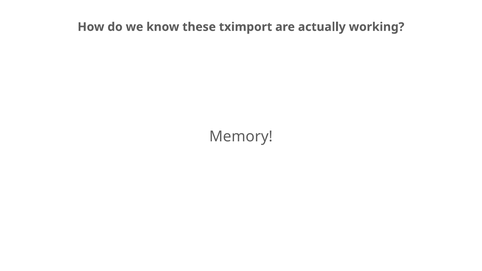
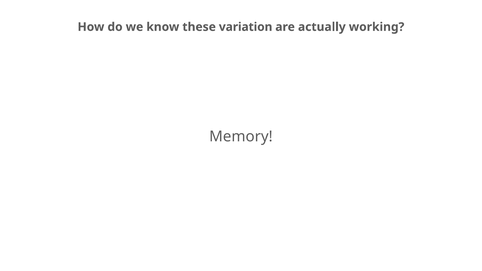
tximport: tximport -> variation (246, 27)
